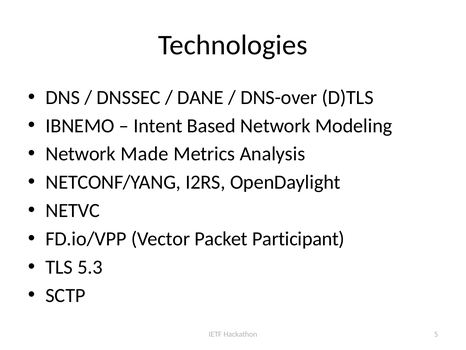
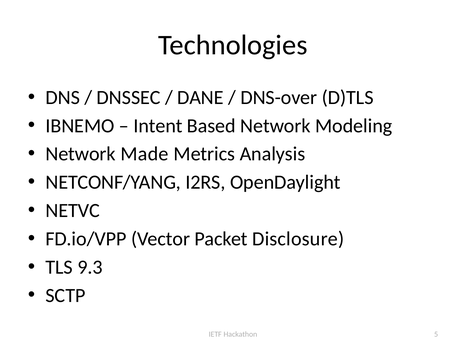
Participant: Participant -> Disclosure (298, 239)
5.3: 5.3 -> 9.3 (90, 267)
